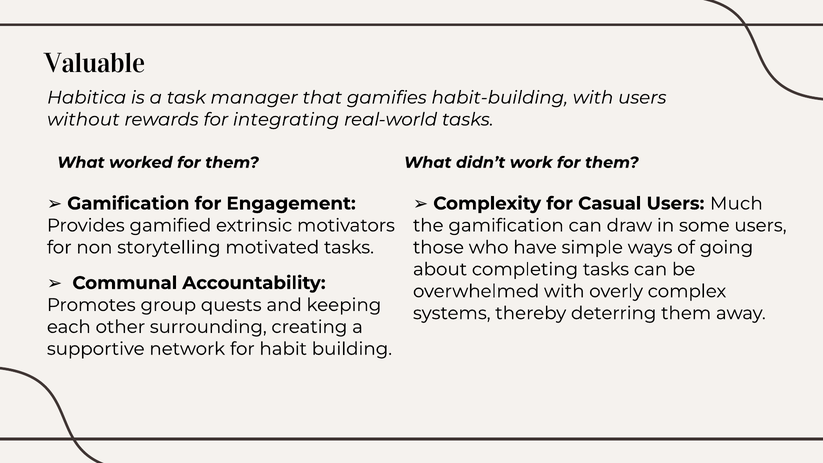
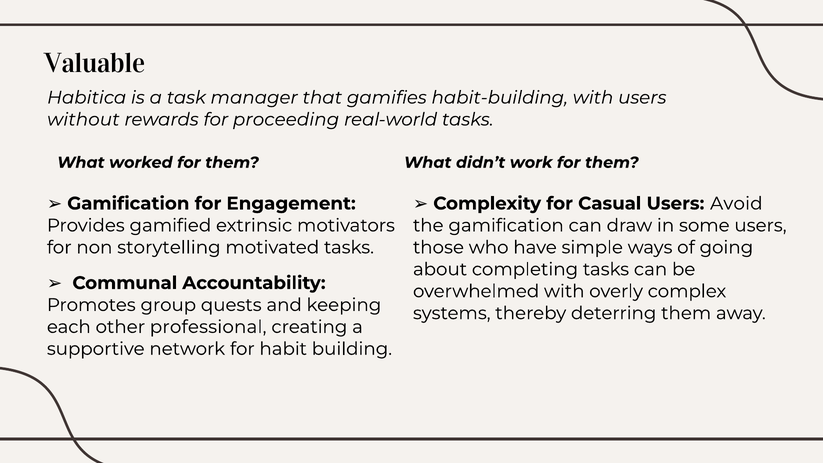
integrating: integrating -> proceeding (286, 119)
Much: Much -> Avoid (736, 203)
surrounding: surrounding -> professional (208, 327)
